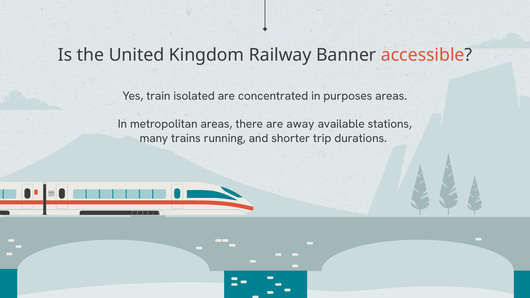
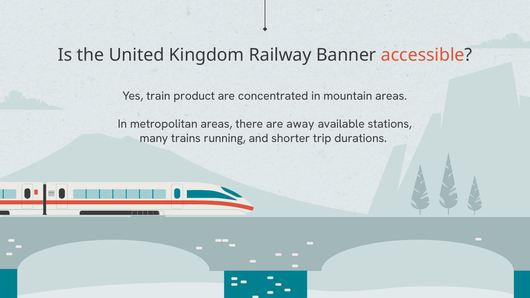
isolated: isolated -> product (194, 96)
purposes: purposes -> mountain (348, 96)
